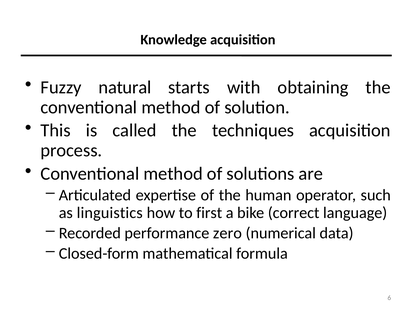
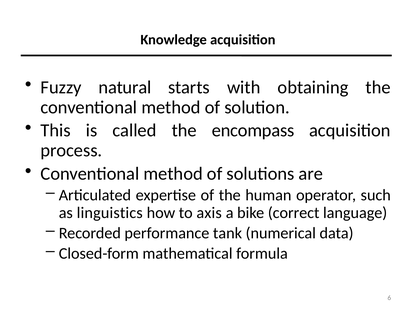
techniques: techniques -> encompass (253, 131)
first: first -> axis (209, 213)
zero: zero -> tank (228, 233)
